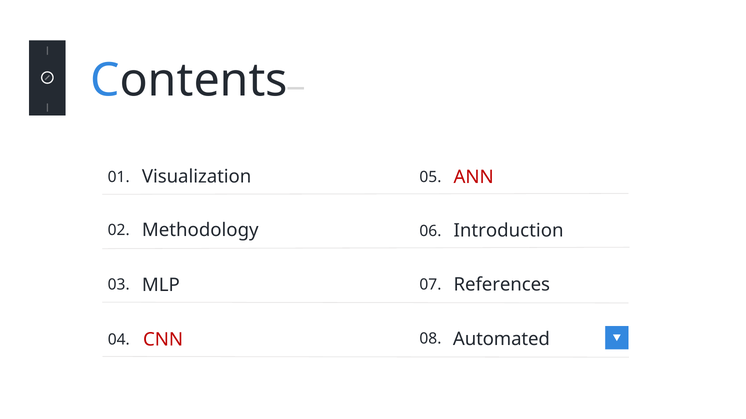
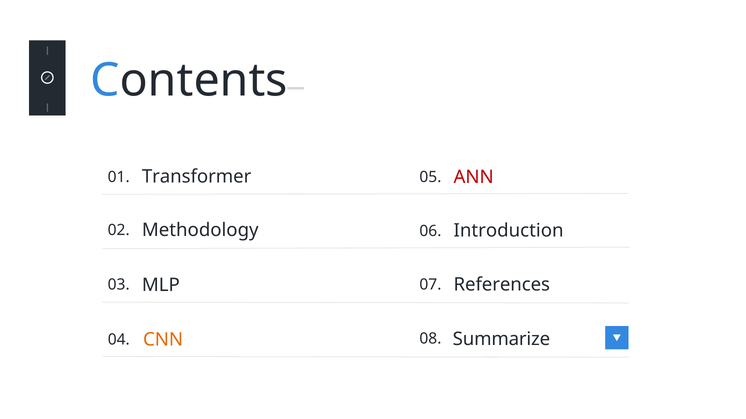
Visualization: Visualization -> Transformer (197, 177)
Automated: Automated -> Summarize (501, 340)
CNN colour: red -> orange (163, 340)
